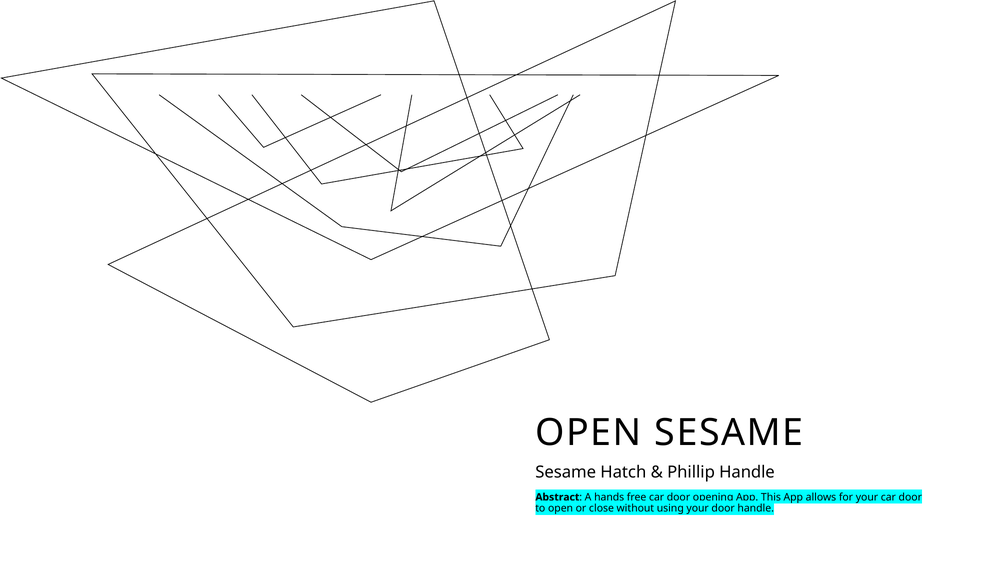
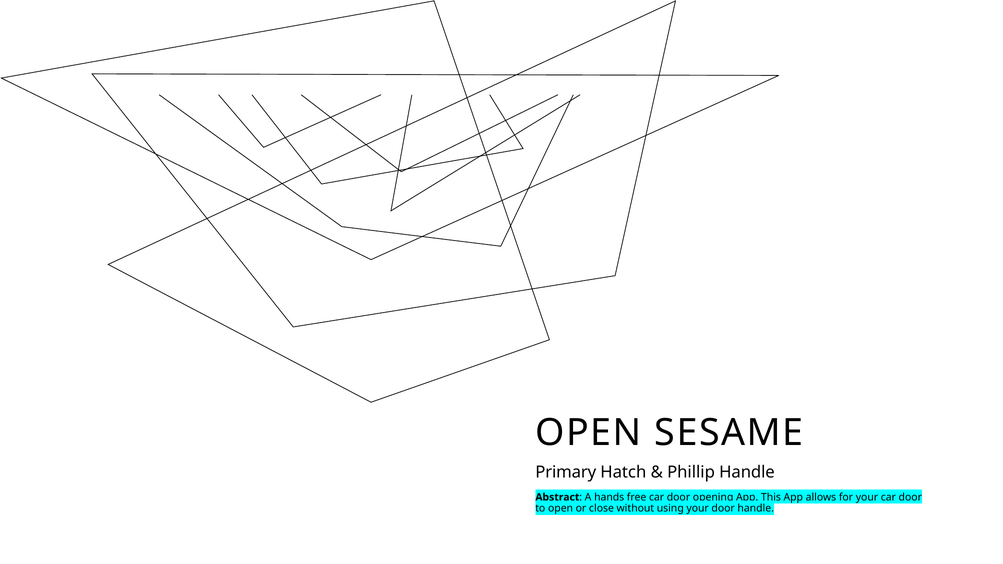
Sesame: Sesame -> Primary (566, 472)
